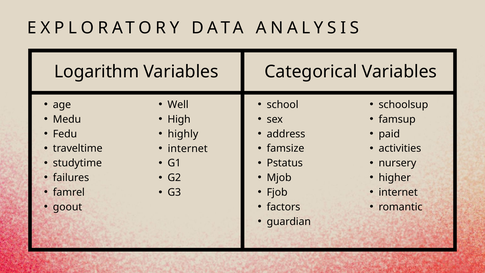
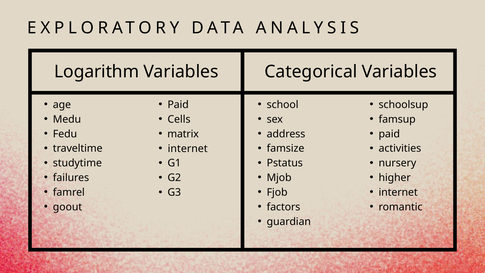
Well: Well -> Paid (178, 105)
High: High -> Cells (179, 119)
highly: highly -> matrix (183, 134)
